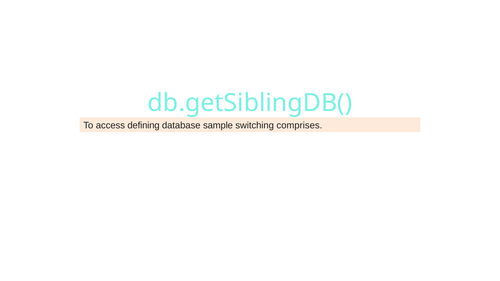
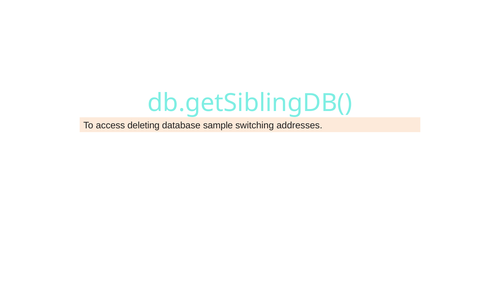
defining: defining -> deleting (144, 126)
comprises: comprises -> addresses (299, 126)
